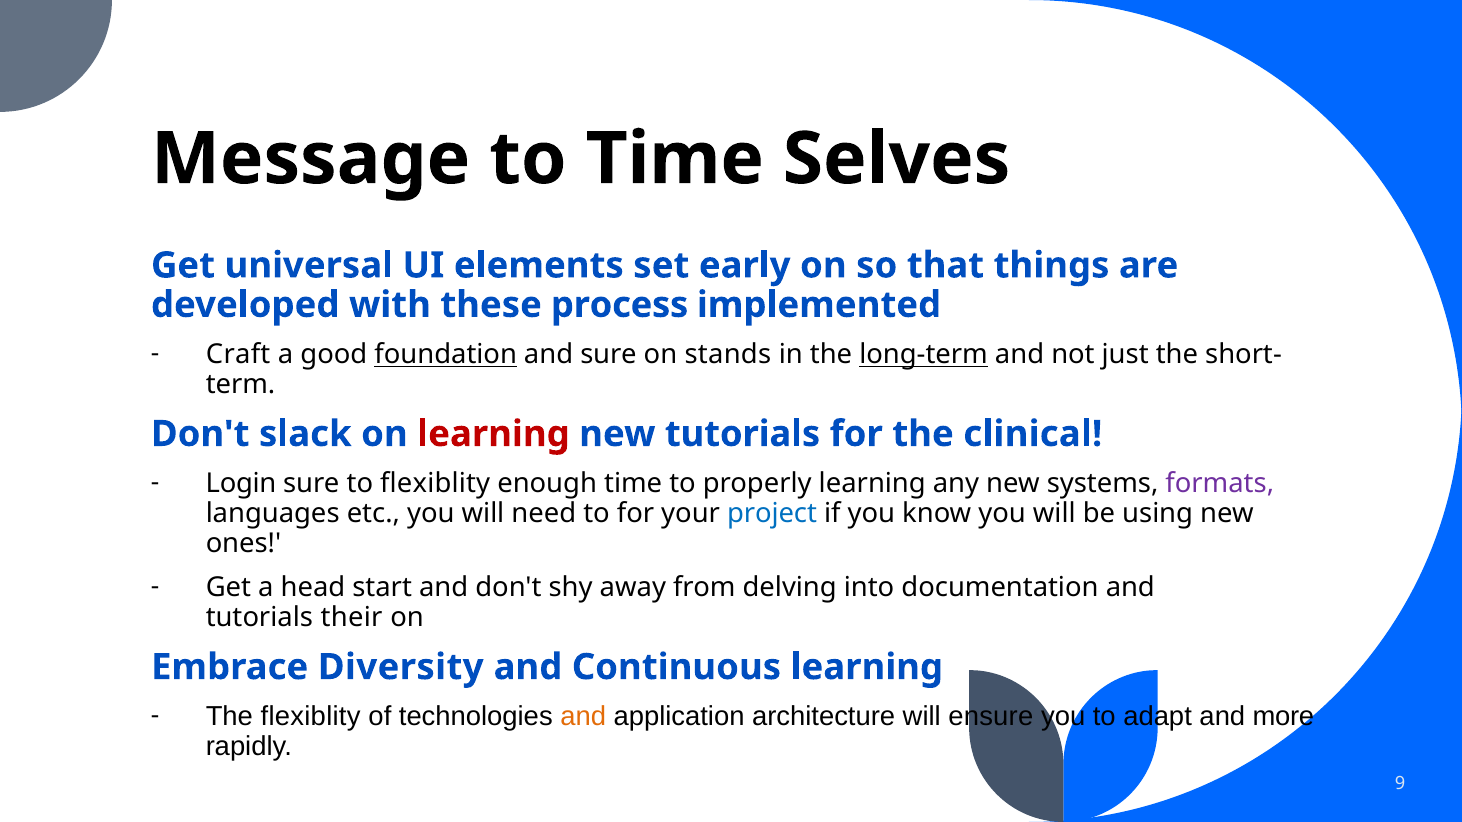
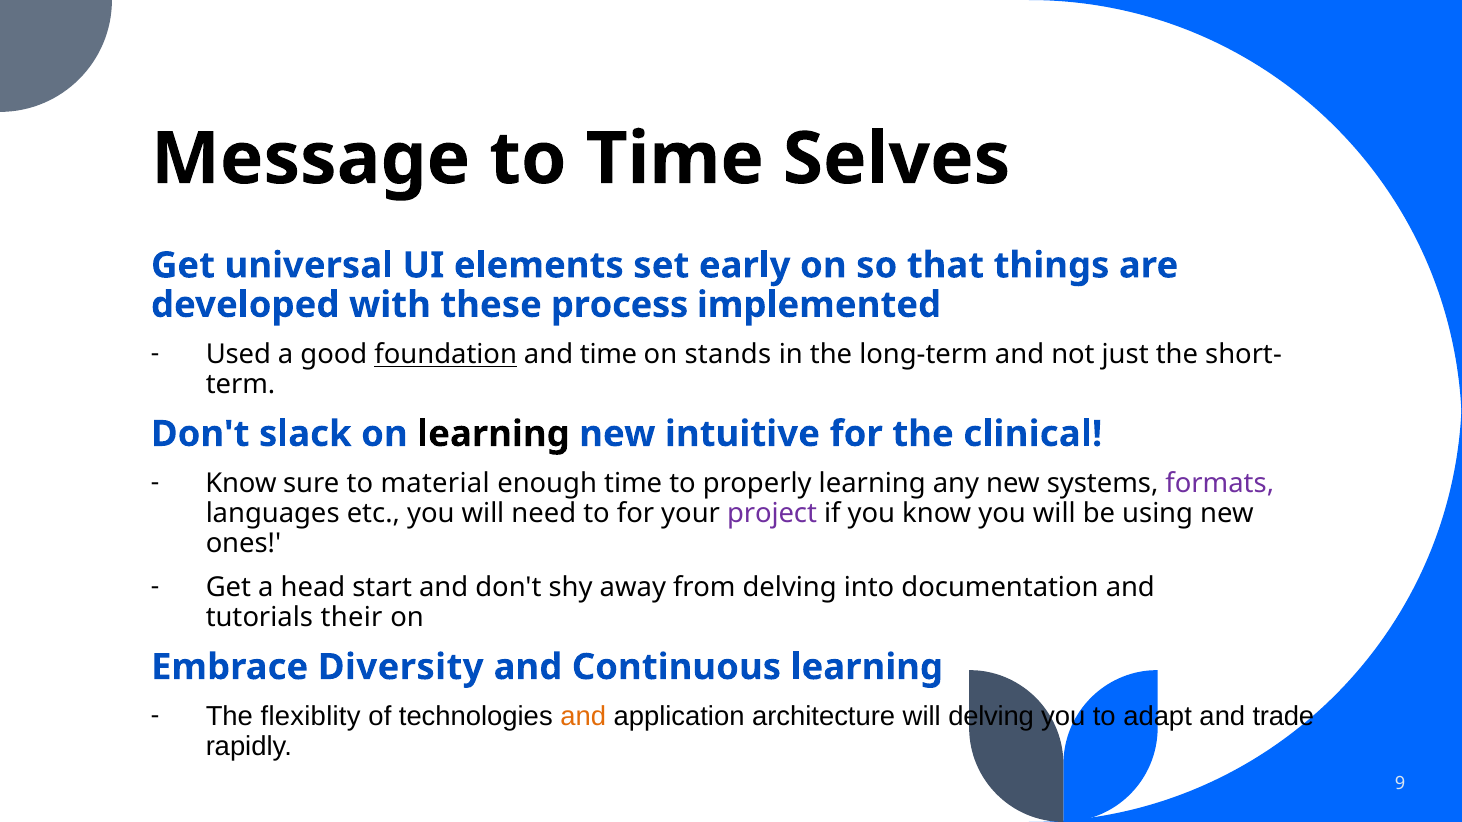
Craft: Craft -> Used (238, 355)
and sure: sure -> time (609, 355)
long-term underline: present -> none (924, 355)
learning colour: red -> black (493, 434)
new tutorials: tutorials -> intuitive (742, 434)
Login: Login -> Know (241, 484)
to flexiblity: flexiblity -> material (435, 484)
project colour: blue -> purple (772, 514)
will ensure: ensure -> delving (991, 717)
more: more -> trade (1283, 717)
